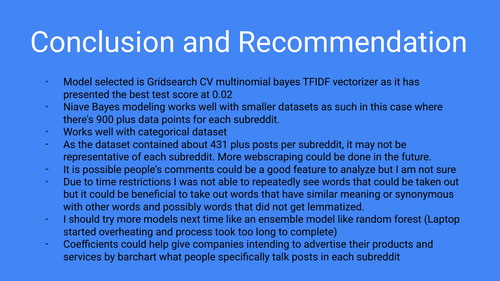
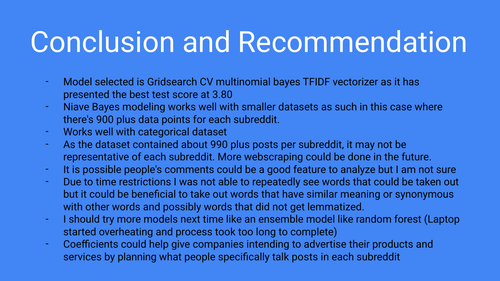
0.02: 0.02 -> 3.80 (222, 95)
431: 431 -> 990 (219, 145)
barchart: barchart -> planning (137, 257)
